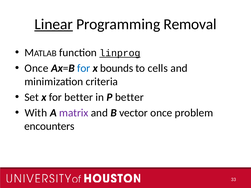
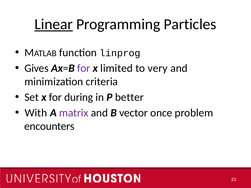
Removal: Removal -> Particles (190, 24)
linprog underline: present -> none (120, 53)
Once: Once -> Gives (37, 68)
for colour: blue -> purple (84, 68)
bounds: bounds -> limited (117, 68)
cells: cells -> very (158, 68)
for better: better -> during (79, 97)
